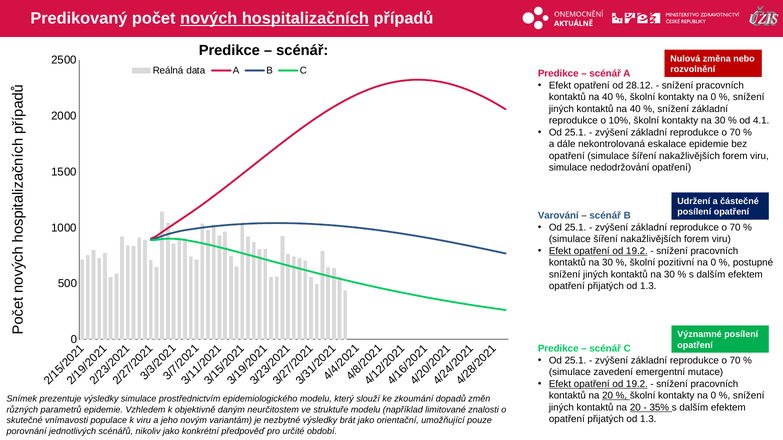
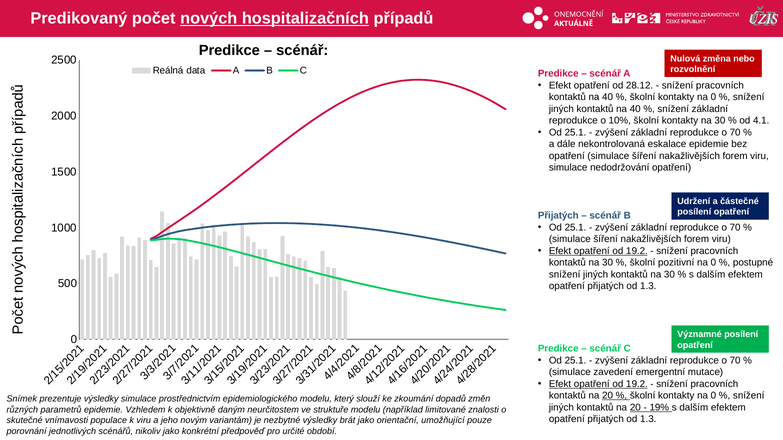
Varování: Varování -> Přijatých (558, 216)
35%: 35% -> 19% (659, 408)
